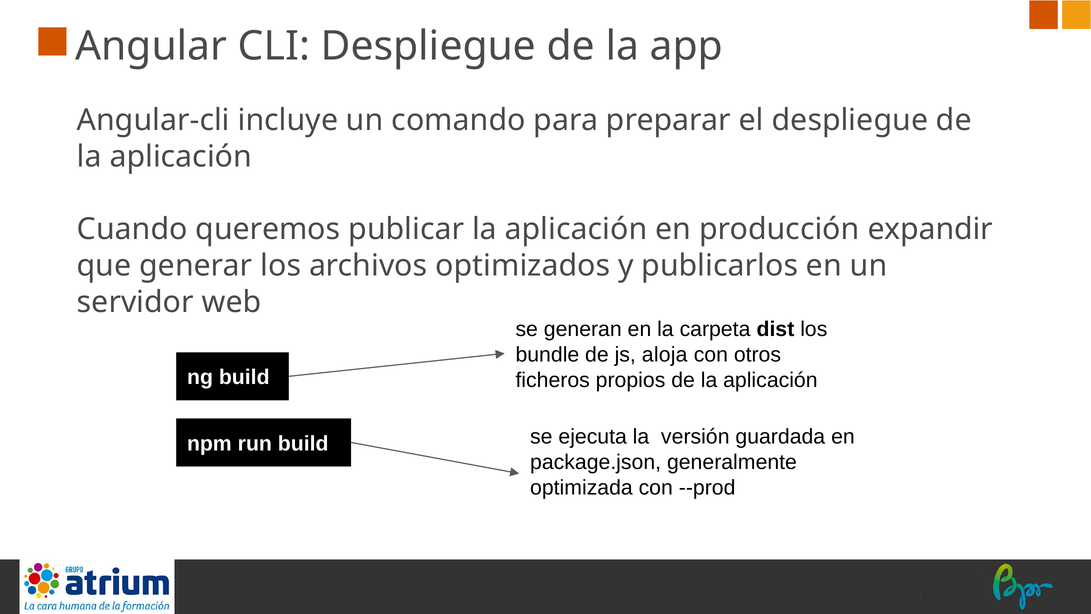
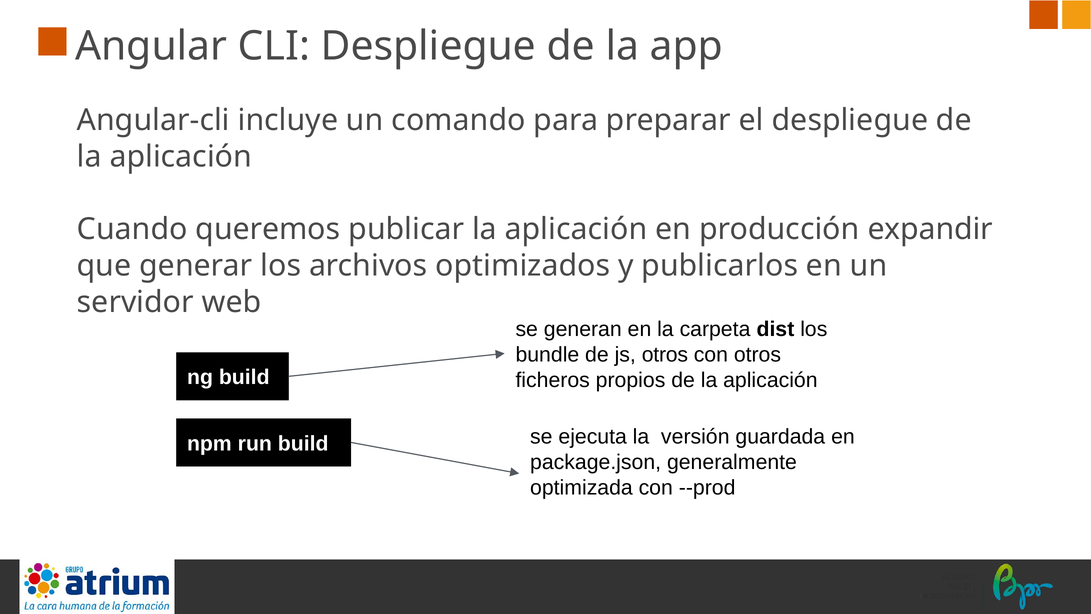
js aloja: aloja -> otros (665, 355)
